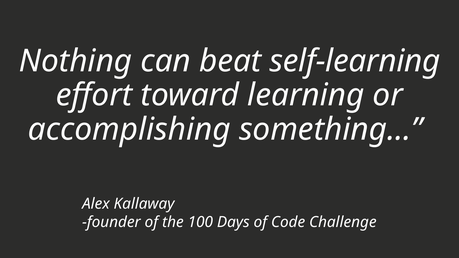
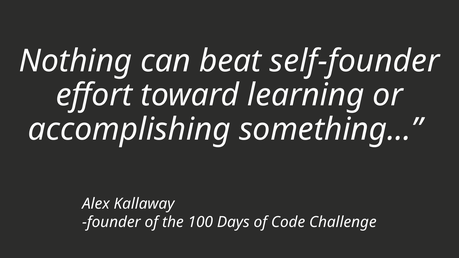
self-learning: self-learning -> self-founder (355, 61)
